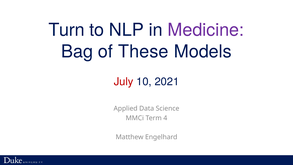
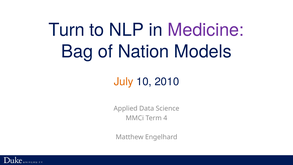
These: These -> Nation (143, 52)
July colour: red -> orange (124, 82)
2021: 2021 -> 2010 (167, 82)
